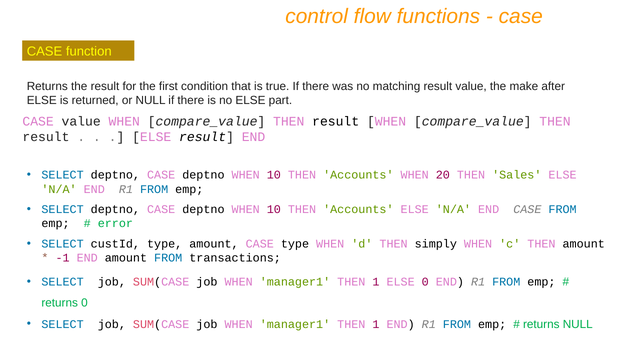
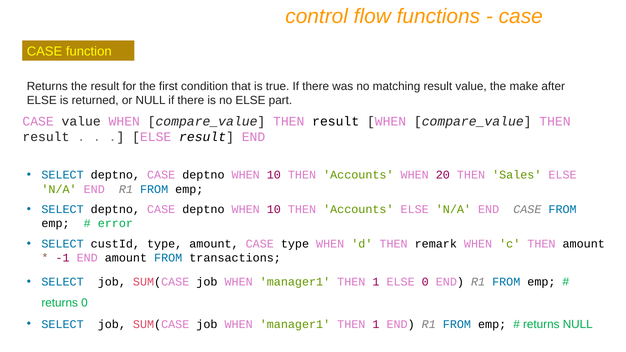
simply: simply -> remark (436, 244)
